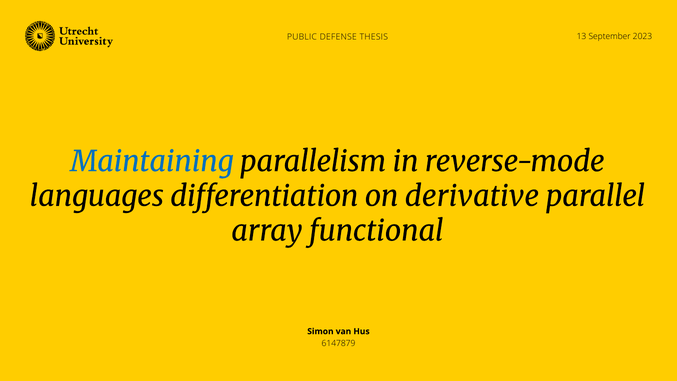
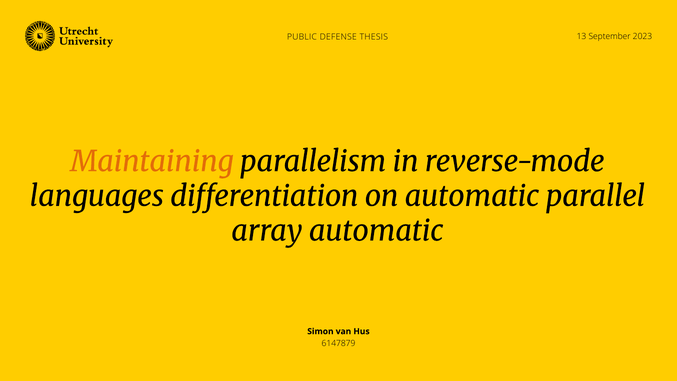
Maintaining colour: blue -> orange (152, 162)
on derivative: derivative -> automatic (472, 196)
array functional: functional -> automatic (376, 231)
